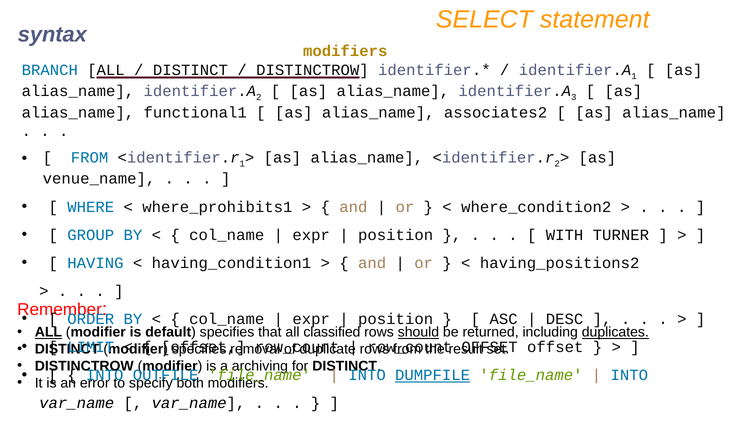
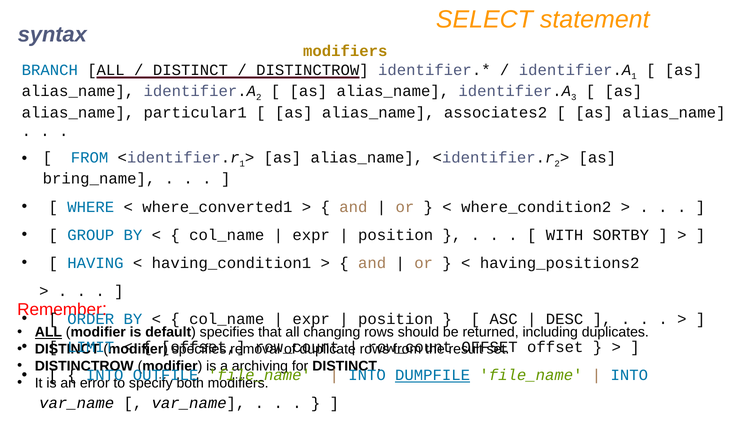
functional1: functional1 -> particular1 (195, 113)
venue_name: venue_name -> bring_name (99, 179)
where_prohibits1: where_prohibits1 -> where_converted1 (217, 207)
TURNER: TURNER -> SORTBY (621, 235)
classified: classified -> changing (332, 333)
should underline: present -> none (418, 333)
duplicates underline: present -> none (615, 333)
